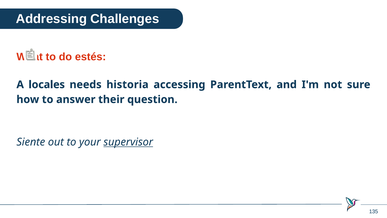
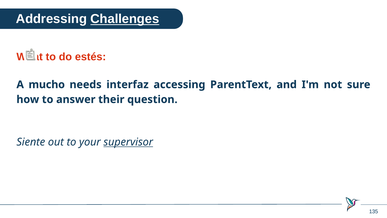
Challenges underline: none -> present (125, 19)
locales: locales -> mucho (47, 85)
historia: historia -> interfaz (128, 85)
